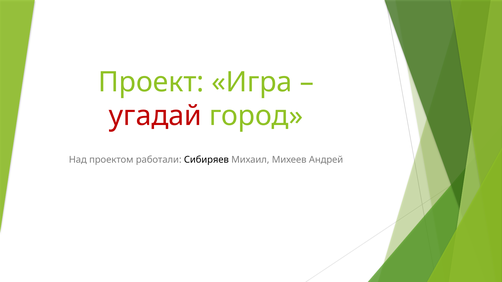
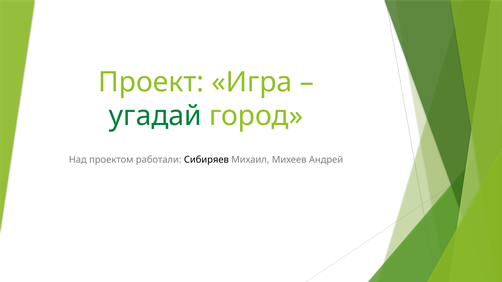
угадай colour: red -> green (155, 116)
